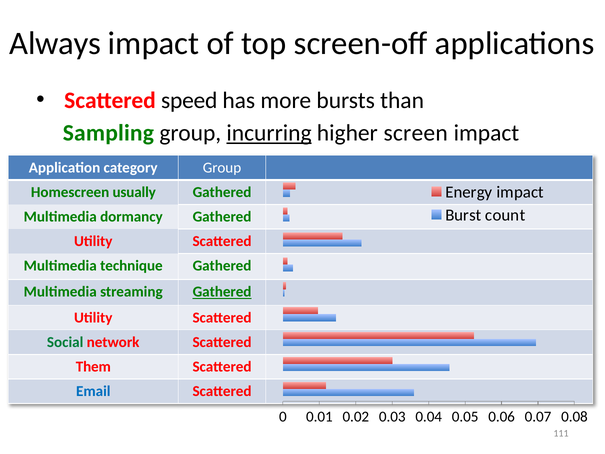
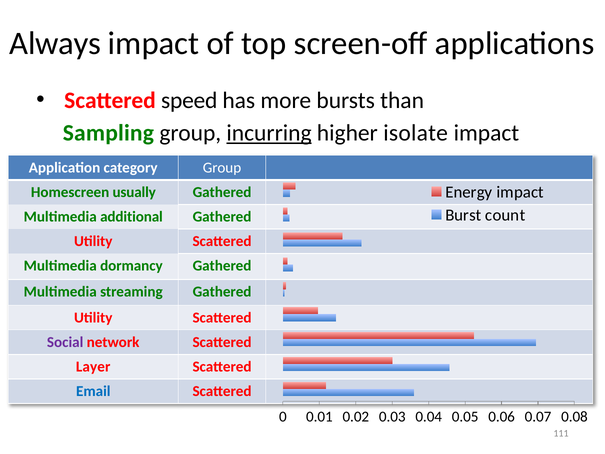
screen: screen -> isolate (416, 133)
dormancy: dormancy -> additional (131, 217)
technique: technique -> dormancy (131, 266)
Gathered underline: present -> none (222, 292)
Social colour: green -> purple (65, 342)
Them: Them -> Layer (93, 367)
